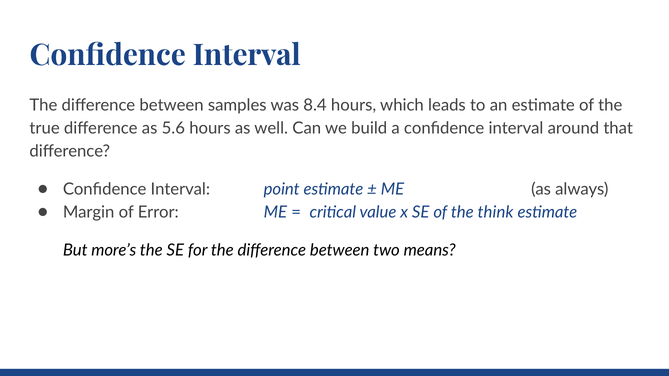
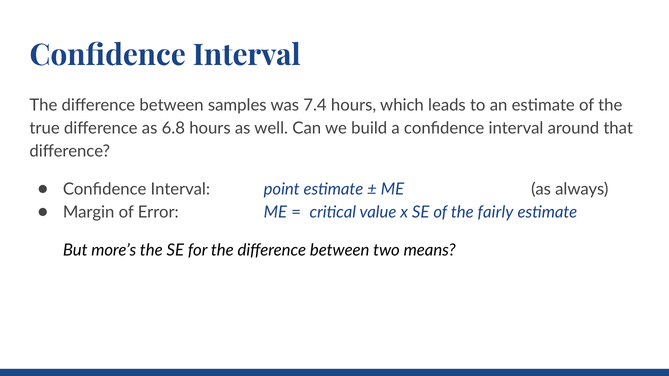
8.4: 8.4 -> 7.4 (315, 105)
5.6: 5.6 -> 6.8 (173, 128)
think: think -> fairly (496, 212)
